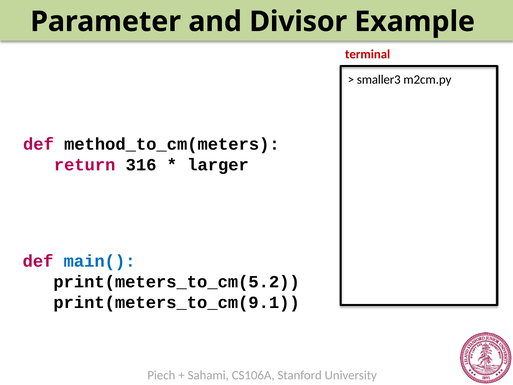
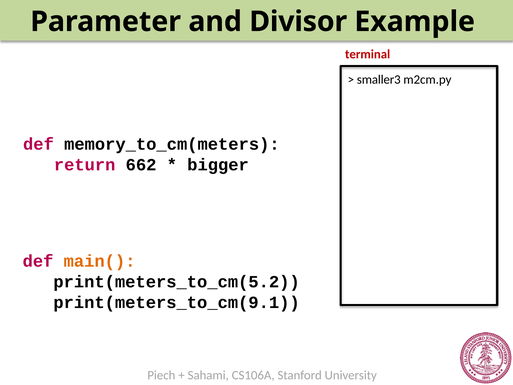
method_to_cm(meters: method_to_cm(meters -> memory_to_cm(meters (172, 144)
316: 316 -> 662 (141, 165)
larger: larger -> bigger (218, 165)
main( colour: blue -> orange (100, 261)
